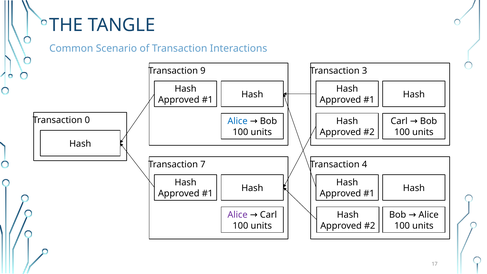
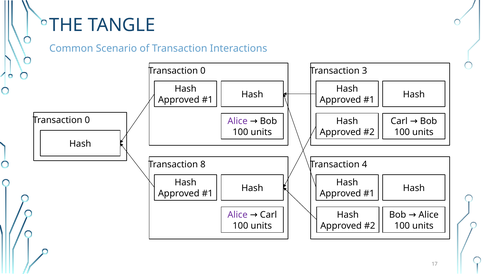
9: 9 -> 0 (203, 71)
Alice colour: blue -> purple (238, 121)
7: 7 -> 8 (203, 164)
